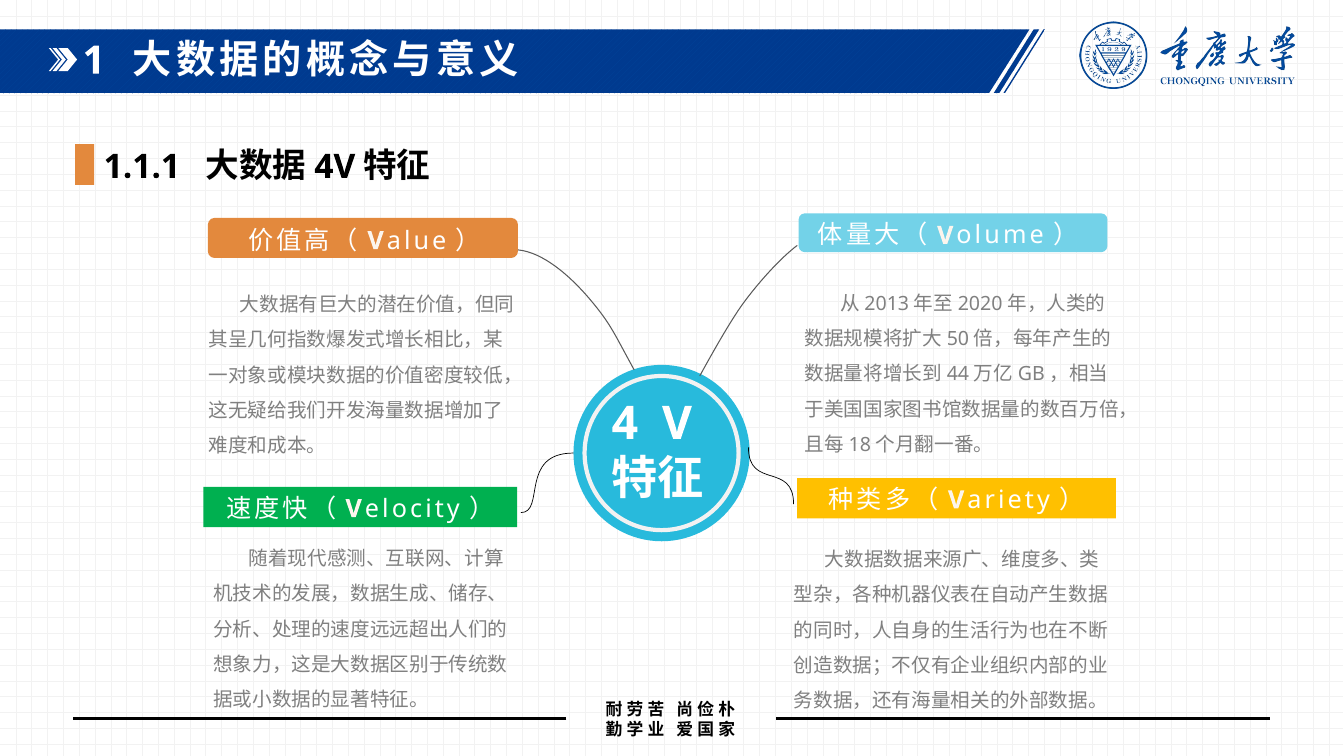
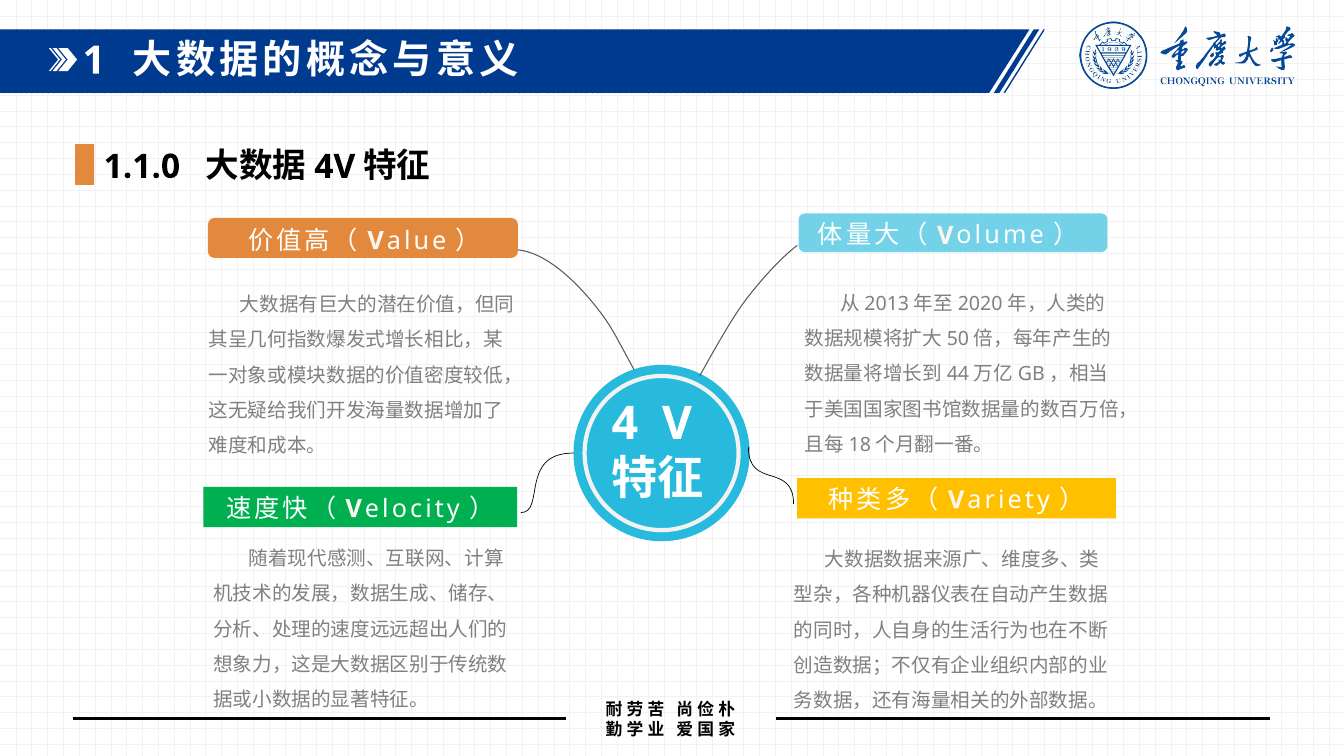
1.1.1: 1.1.1 -> 1.1.0 (142, 167)
